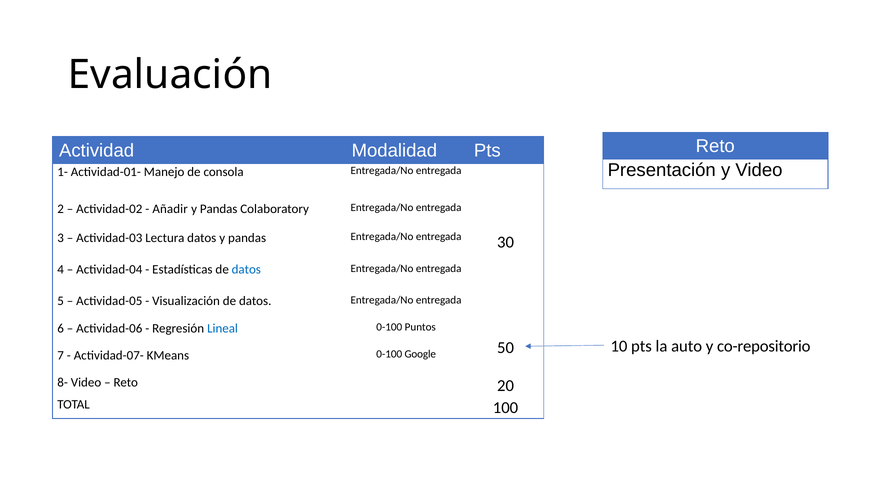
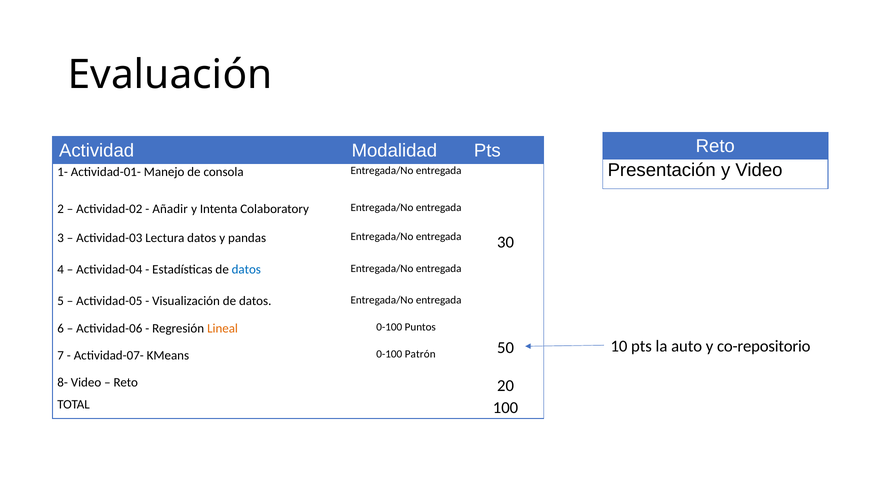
Pandas: Pandas -> Intenta (219, 209)
Lineal colour: blue -> orange (223, 328)
Google: Google -> Patrón (420, 354)
